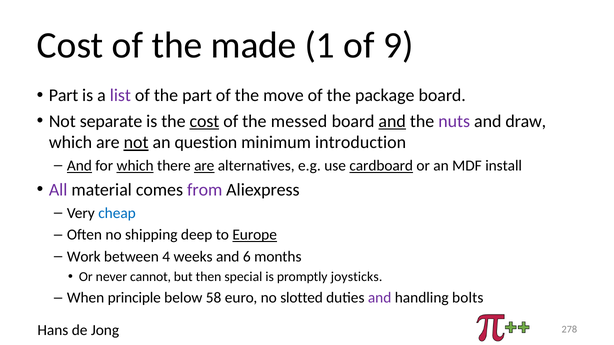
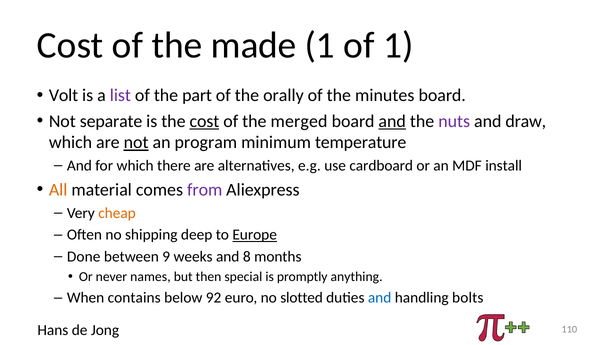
of 9: 9 -> 1 (398, 45)
Part: Part -> Volt (64, 96)
move: move -> orally (283, 96)
package: package -> minutes (385, 96)
messed: messed -> merged (299, 121)
question: question -> program (206, 143)
introduction: introduction -> temperature (361, 143)
And underline: present -> none (79, 166)
which underline: present -> none (135, 166)
are underline: present -> none (204, 166)
cardboard underline: present -> none (381, 166)
All colour: purple -> orange (58, 190)
cheap colour: blue -> orange (117, 213)
Work: Work -> Done (84, 257)
4: 4 -> 9 (166, 257)
6: 6 -> 8 (247, 257)
cannot: cannot -> names (150, 277)
joysticks: joysticks -> anything (357, 277)
principle: principle -> contains (134, 298)
58: 58 -> 92 (214, 298)
and colour: purple -> blue (380, 298)
278: 278 -> 110 (569, 330)
